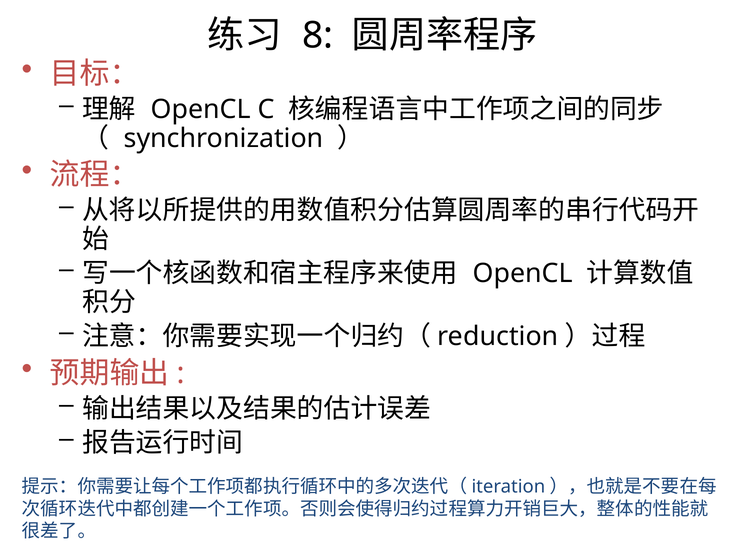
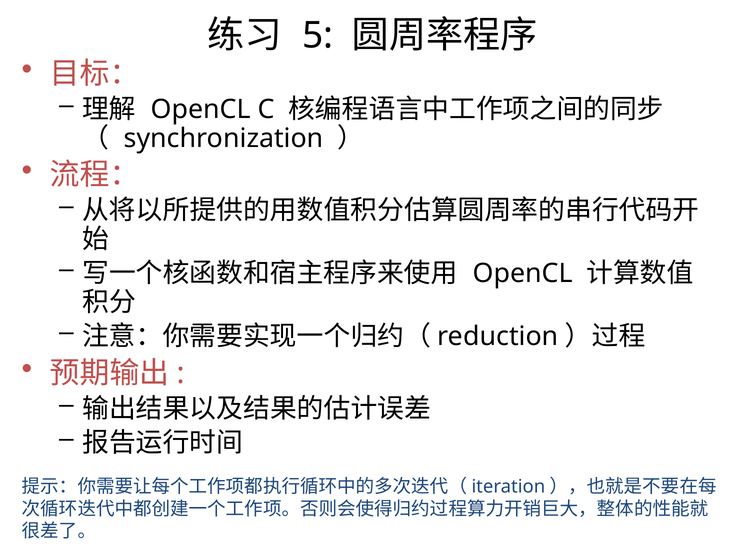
8: 8 -> 5 (318, 36)
